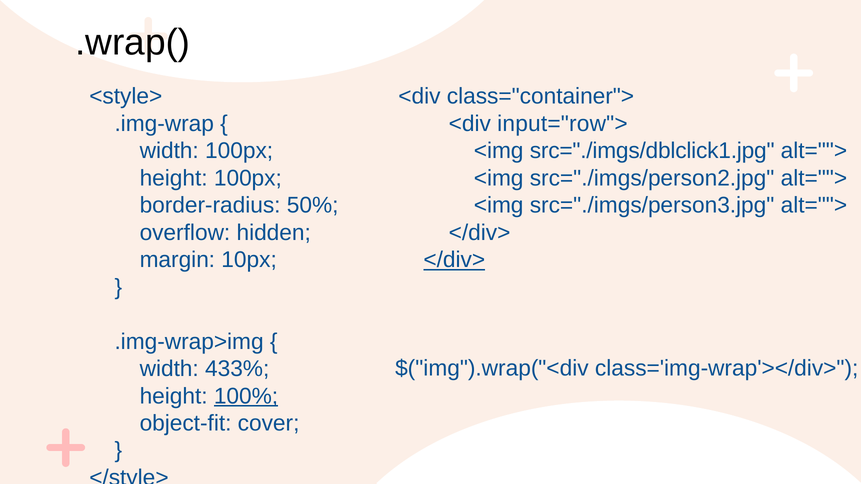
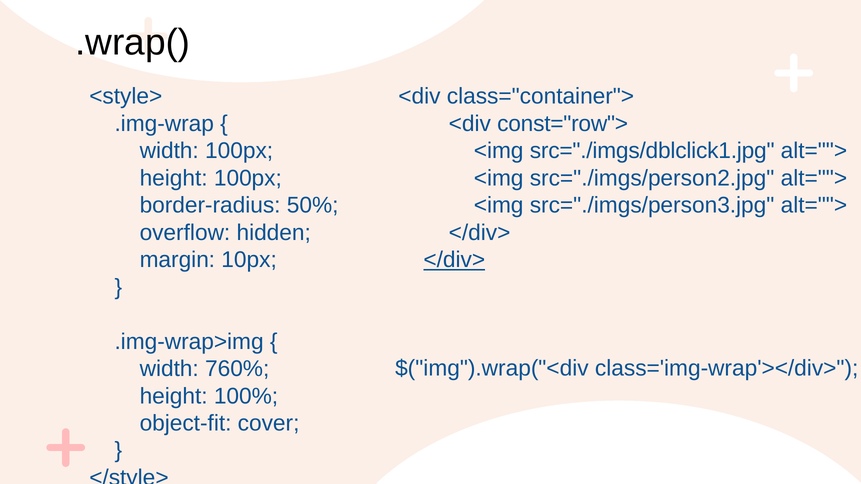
input="row">: input="row"> -> const="row"> (563, 124)
433%: 433% -> 760% (237, 369)
100% underline: present -> none (246, 396)
